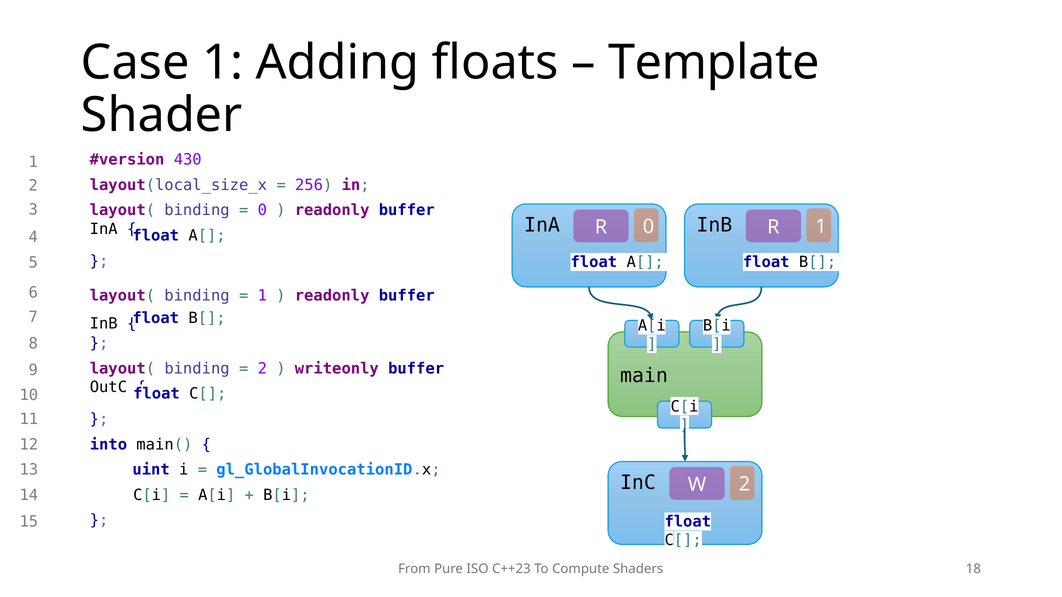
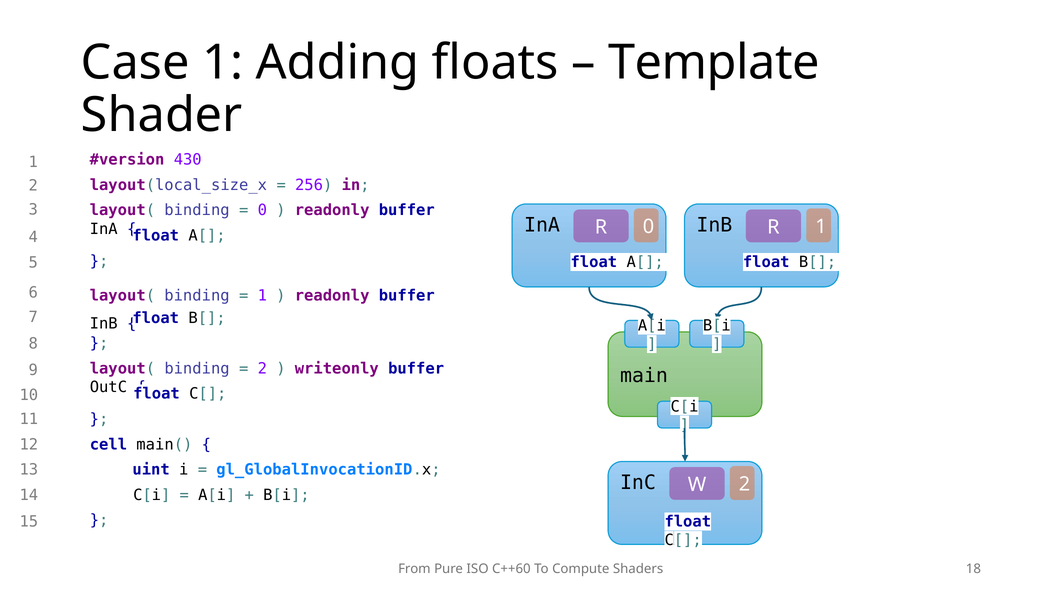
into: into -> cell (108, 445)
C++23: C++23 -> C++60 (511, 569)
